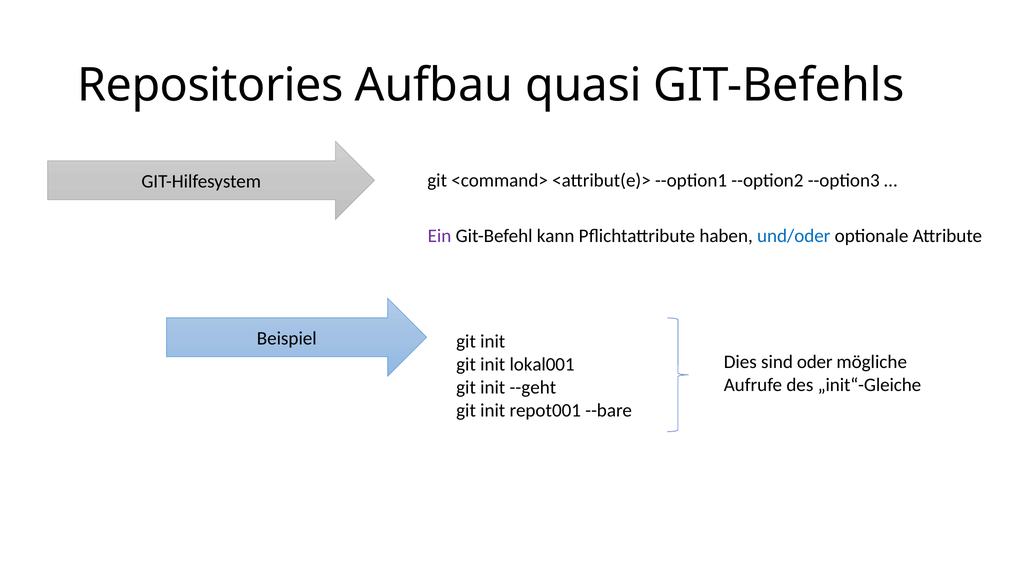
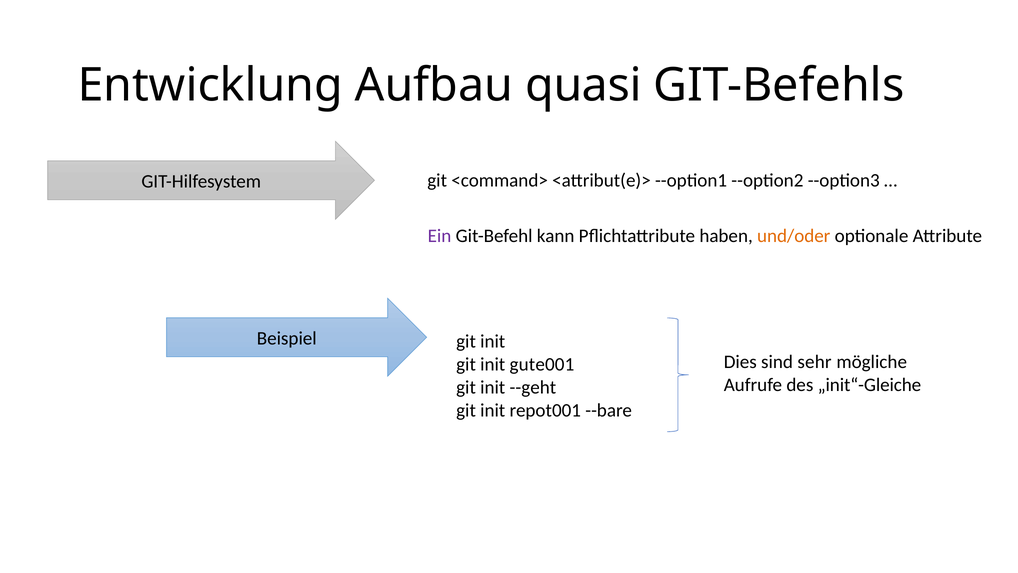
Repositories: Repositories -> Entwicklung (210, 86)
und/oder colour: blue -> orange (794, 236)
oder: oder -> sehr (815, 362)
lokal001: lokal001 -> gute001 (542, 364)
